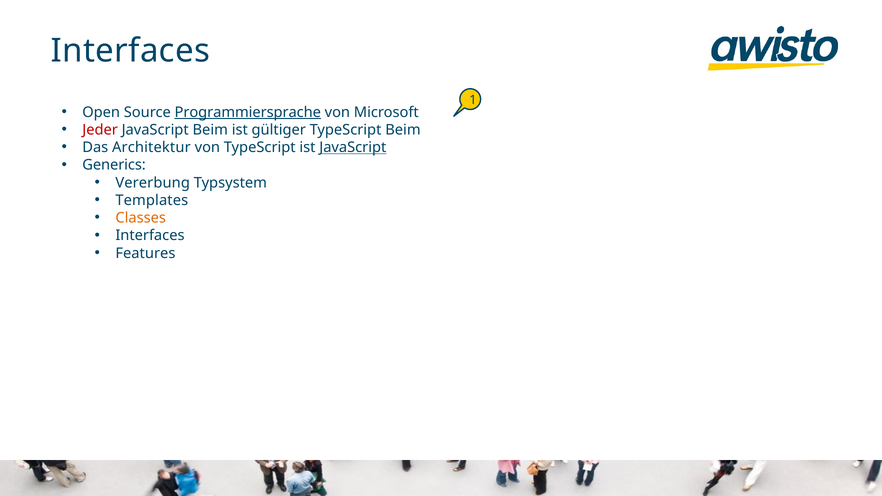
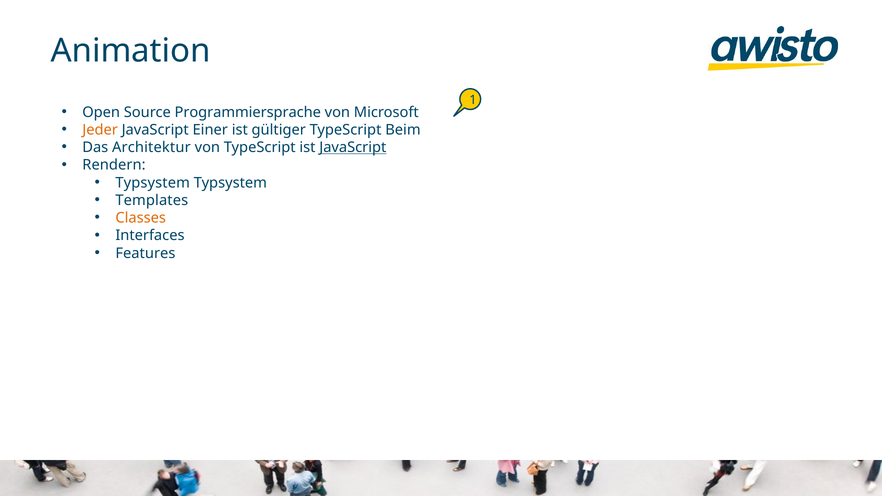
Interfaces: Interfaces -> Animation (131, 51)
Programmiersprache underline: present -> none (248, 112)
Jeder colour: red -> orange (100, 130)
JavaScript Beim: Beim -> Einer (210, 130)
Generics: Generics -> Rendern (114, 165)
Vererbung: Vererbung -> Typsystem (153, 183)
